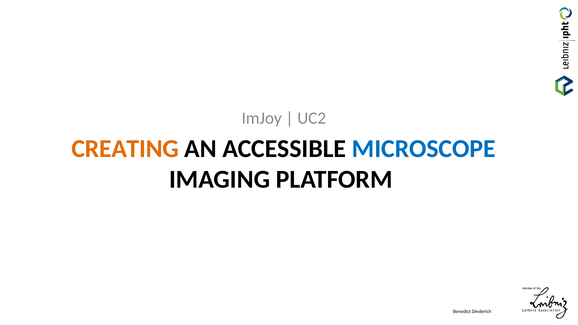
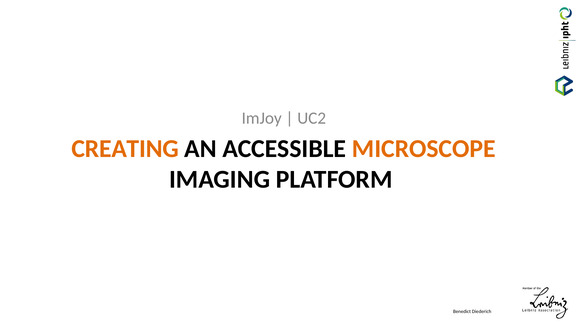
MICROSCOPE colour: blue -> orange (424, 149)
